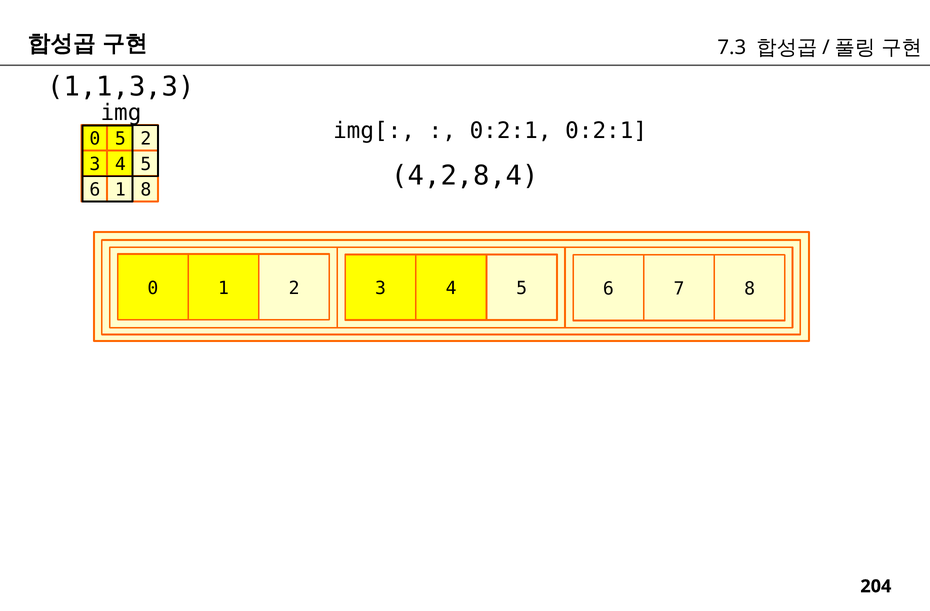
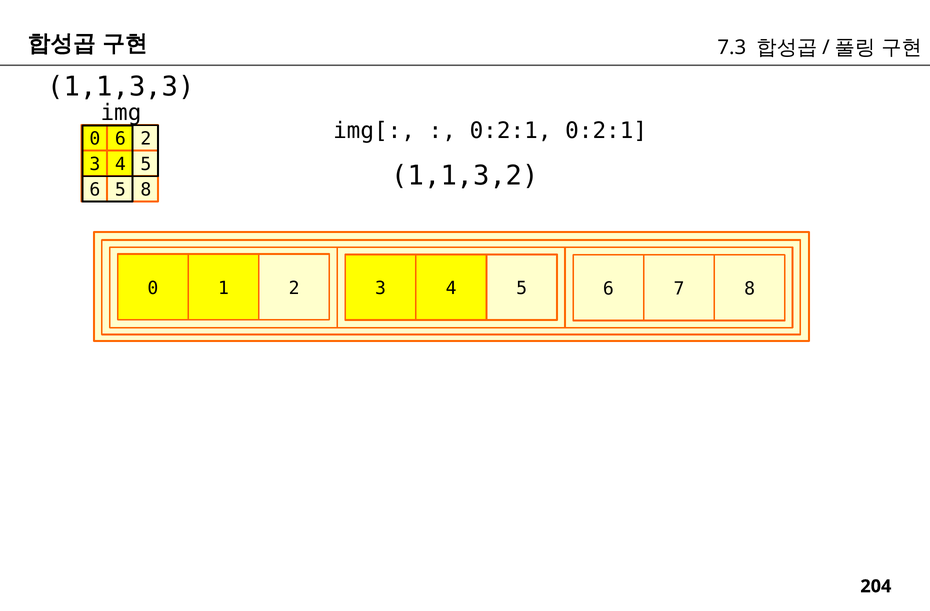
0 5: 5 -> 6 (120, 139)
4,2,8,4: 4,2,8,4 -> 1,1,3,2 (465, 176)
6 1: 1 -> 5 (120, 190)
